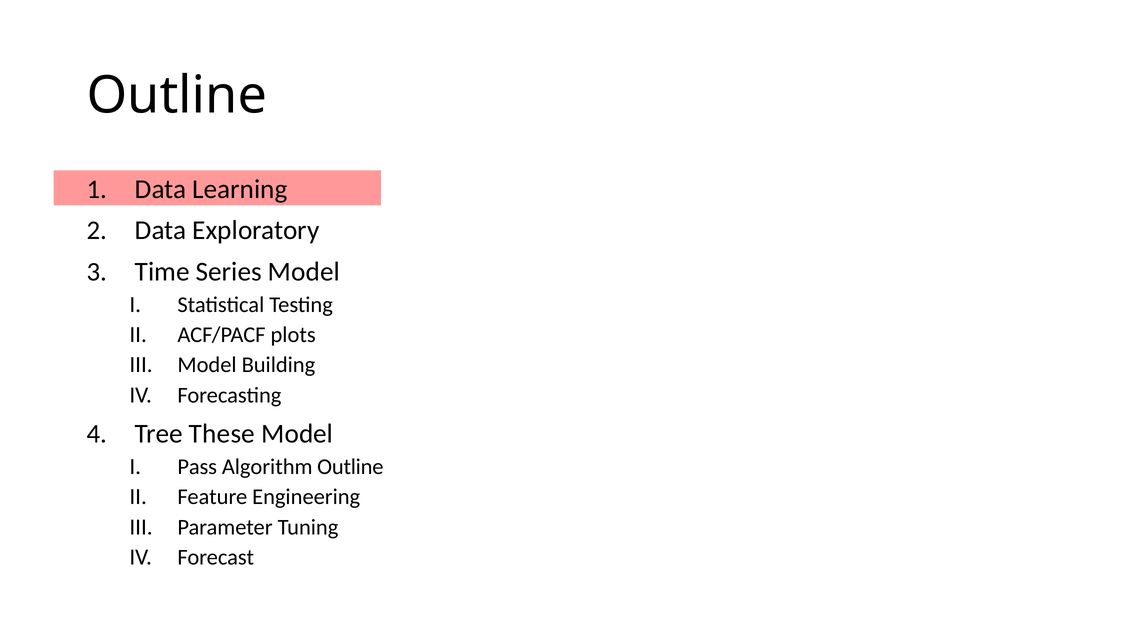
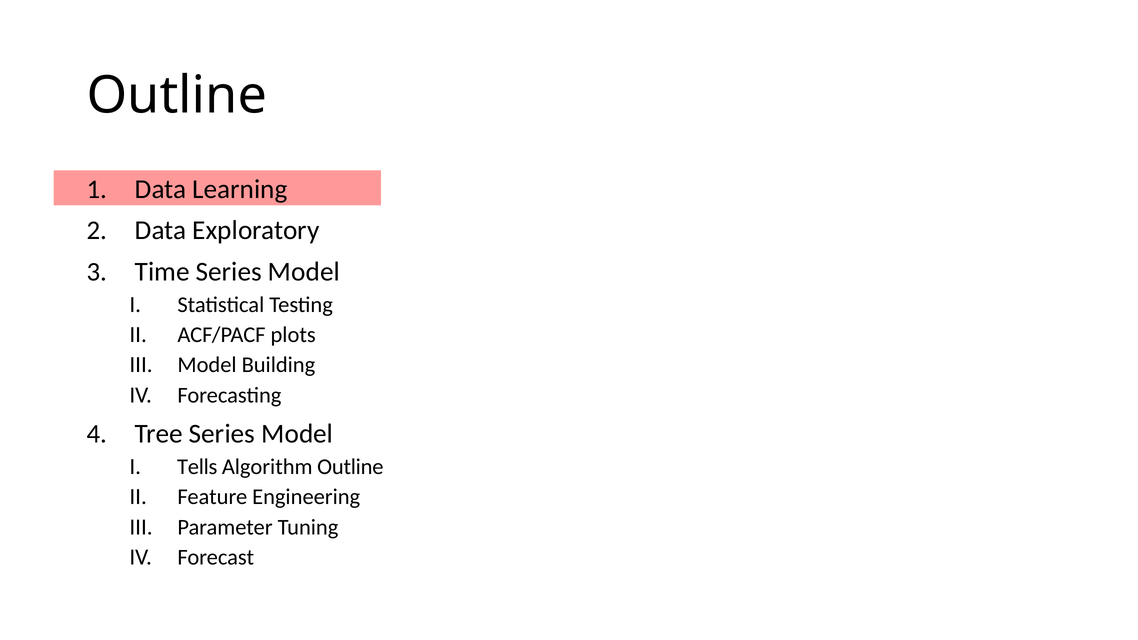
Tree These: These -> Series (222, 434)
Pass: Pass -> Tells (197, 467)
